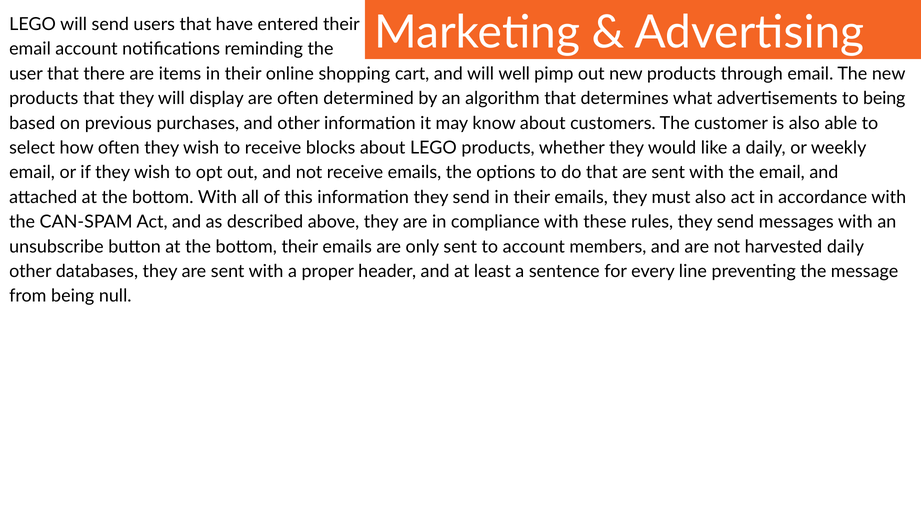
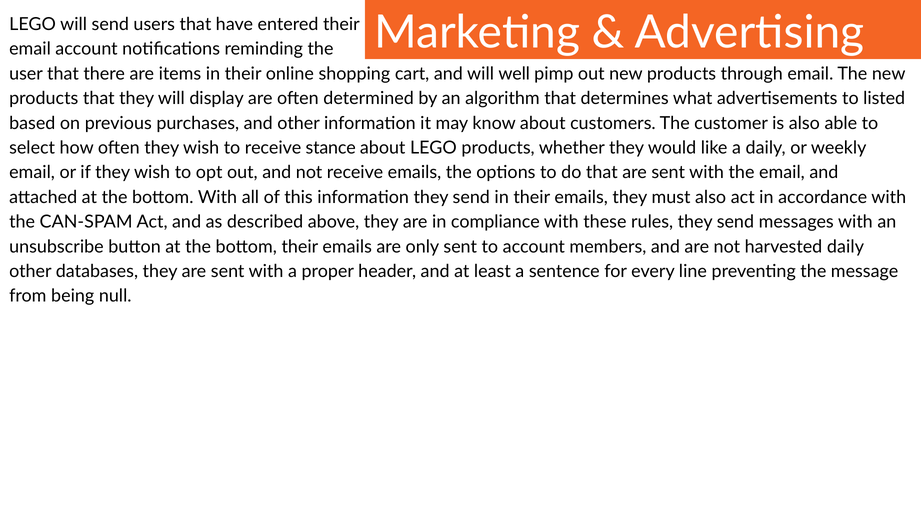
to being: being -> listed (884, 98)
blocks: blocks -> stance (331, 148)
